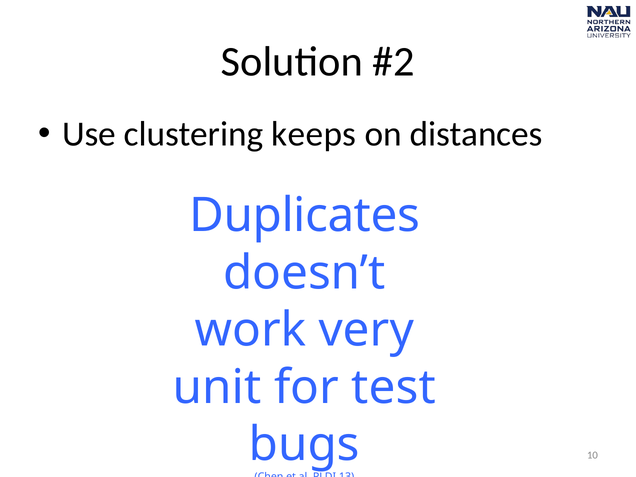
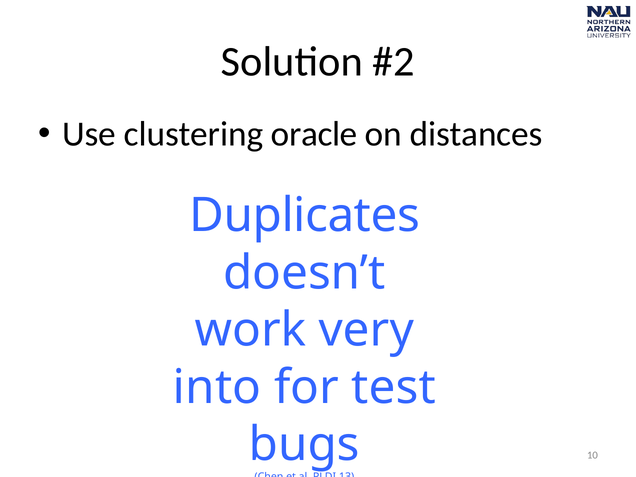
keeps: keeps -> oracle (314, 134)
unit: unit -> into (217, 387)
